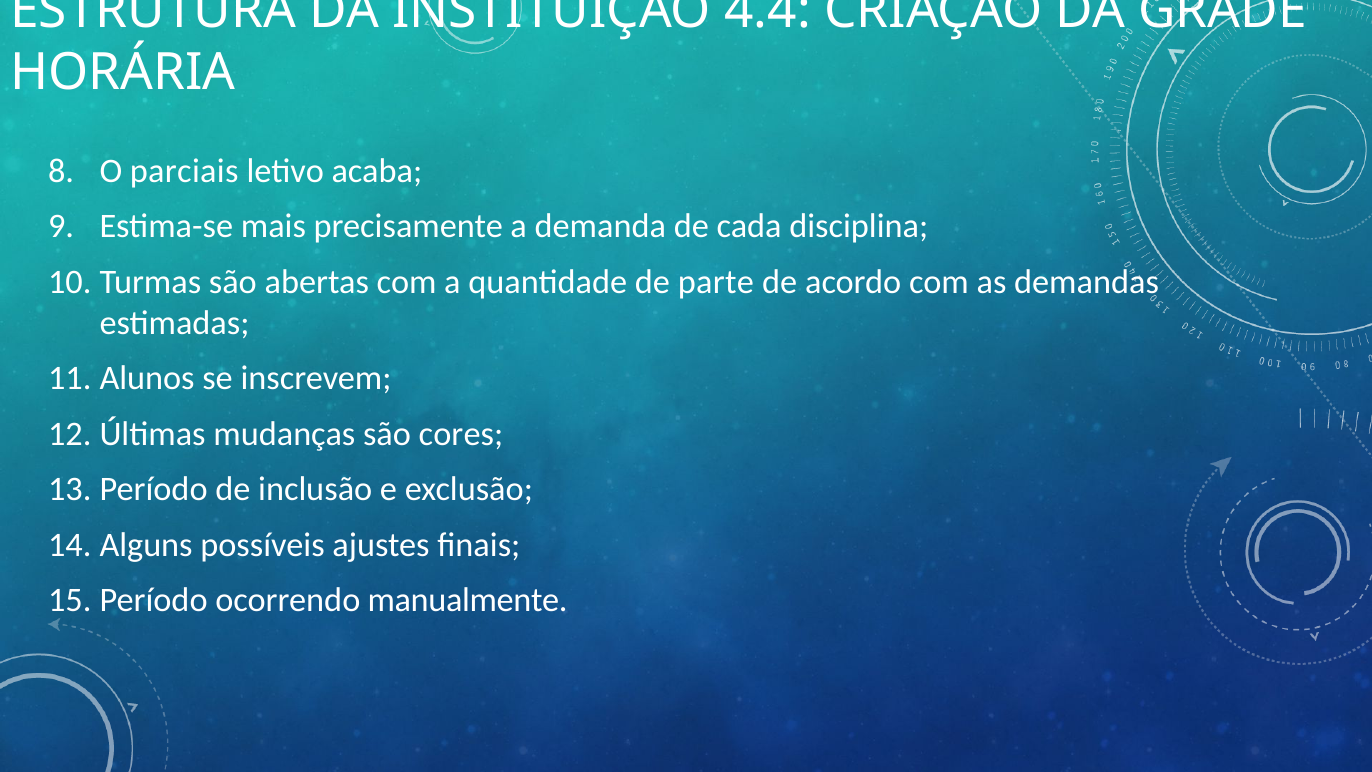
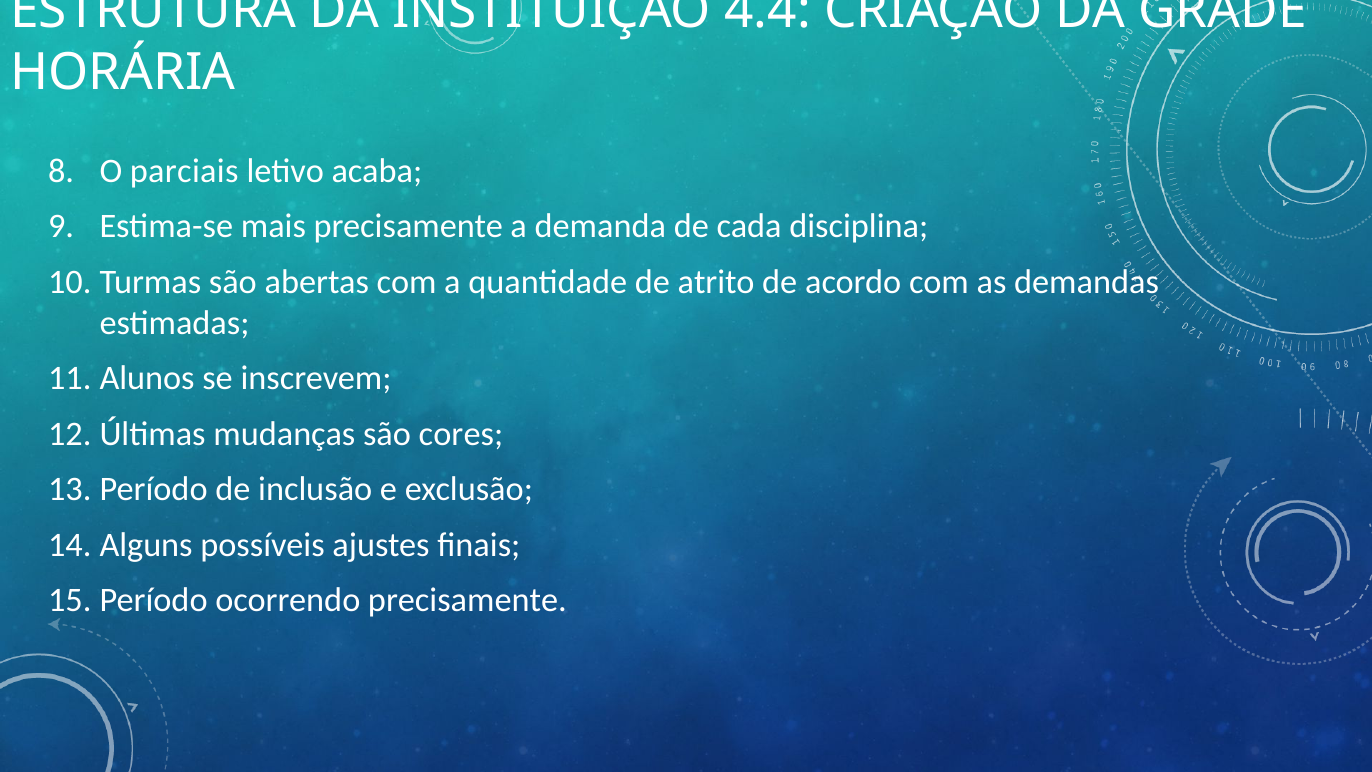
parte: parte -> atrito (716, 282)
ocorrendo manualmente: manualmente -> precisamente (467, 600)
